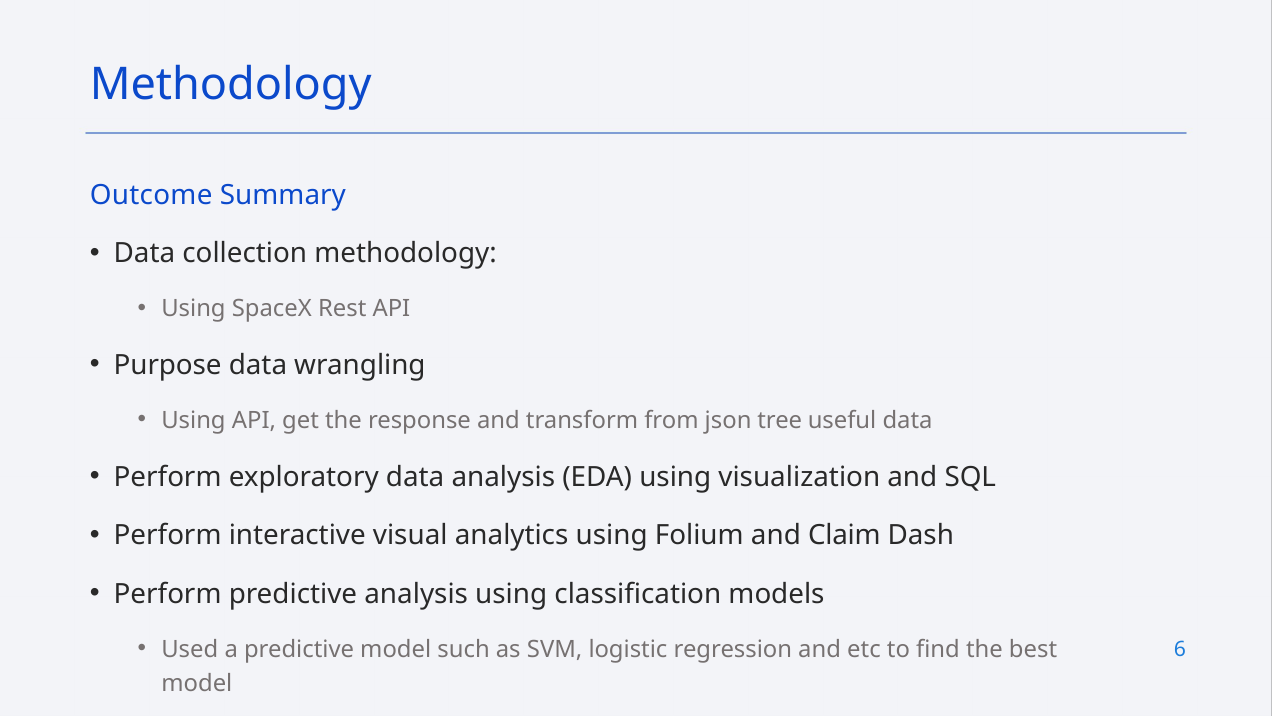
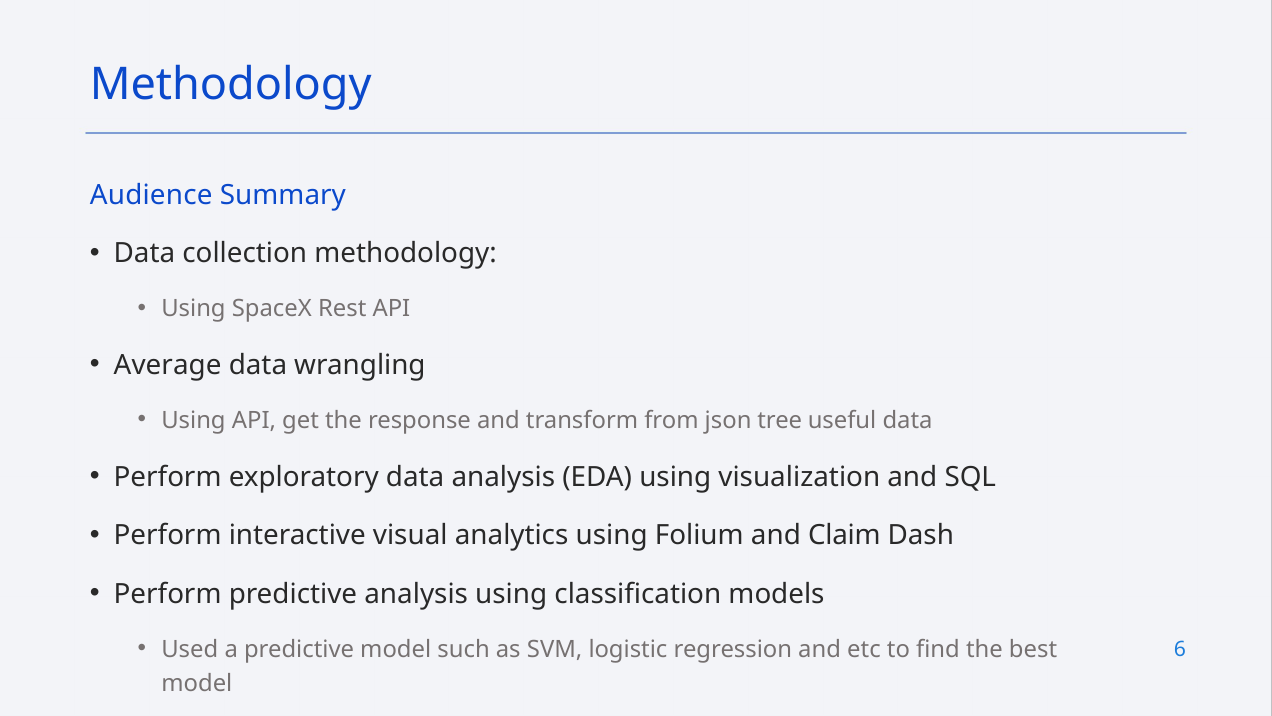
Outcome: Outcome -> Audience (151, 195)
Purpose: Purpose -> Average (168, 365)
